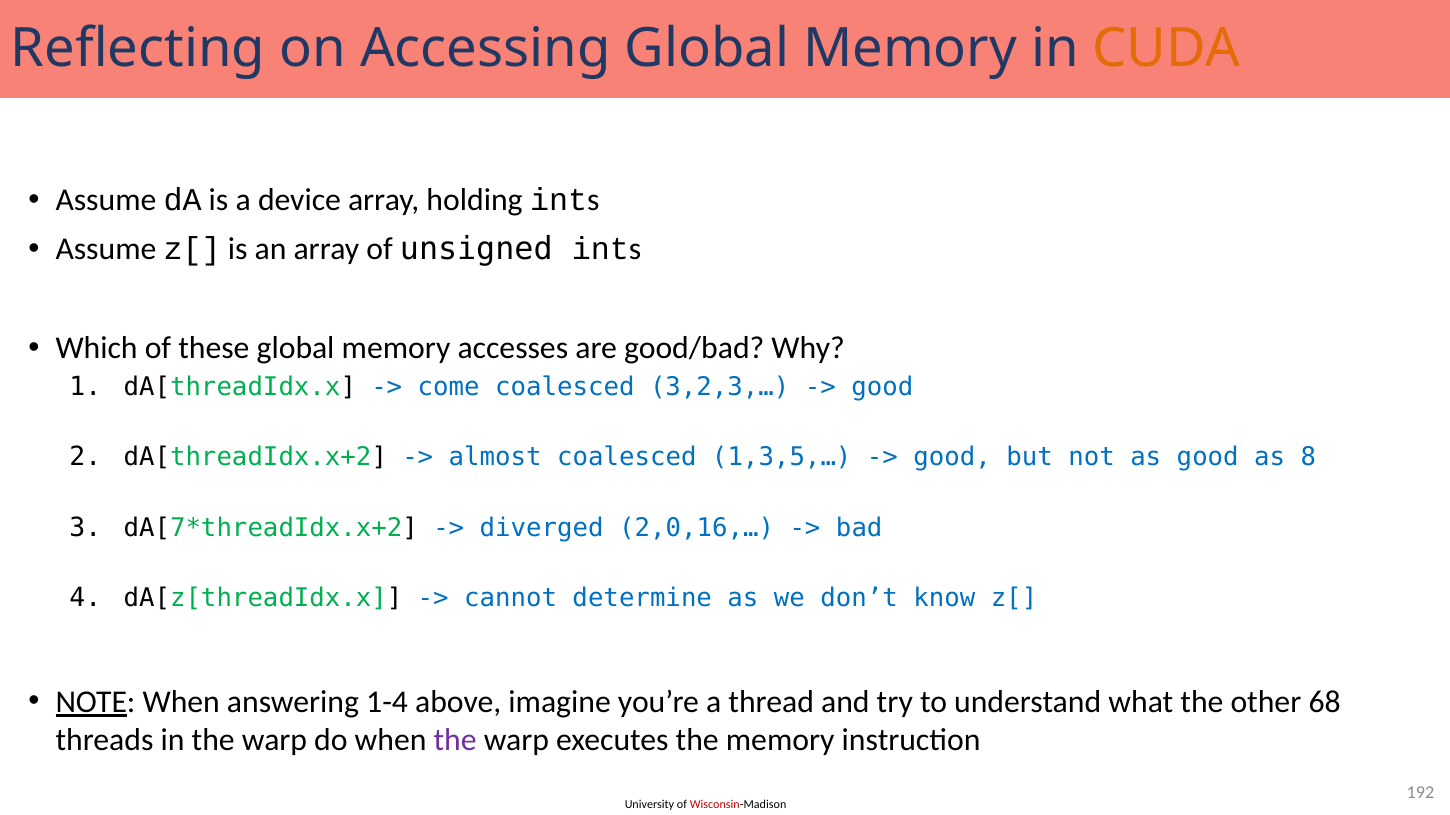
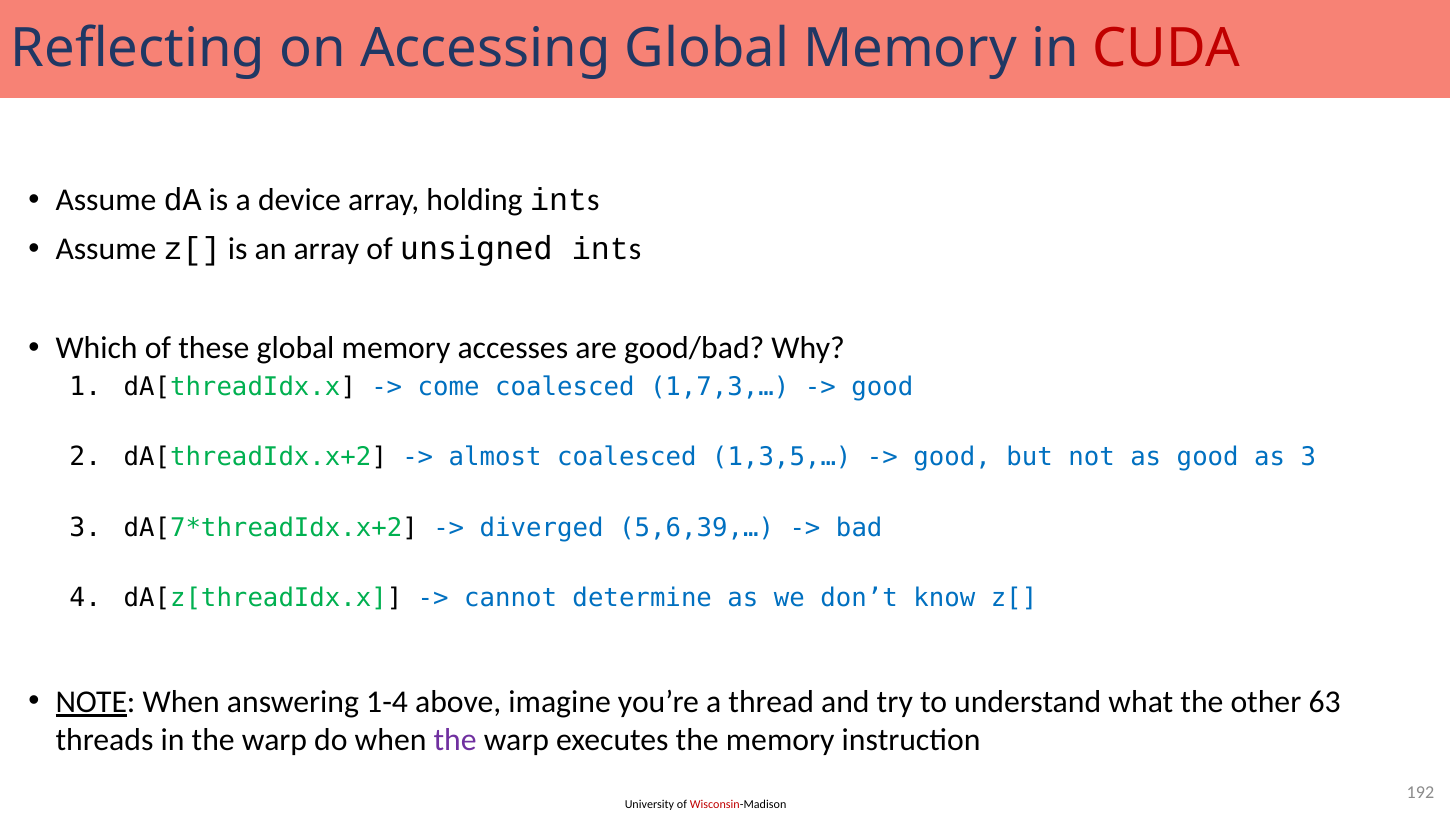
CUDA colour: orange -> red (1167, 49)
3,2,3,…: 3,2,3,… -> 1,7,3,… (720, 387)
as 8: 8 -> 3 (1308, 457)
2,0,16,…: 2,0,16,… -> 5,6,39,… (697, 528)
68: 68 -> 63 (1325, 702)
